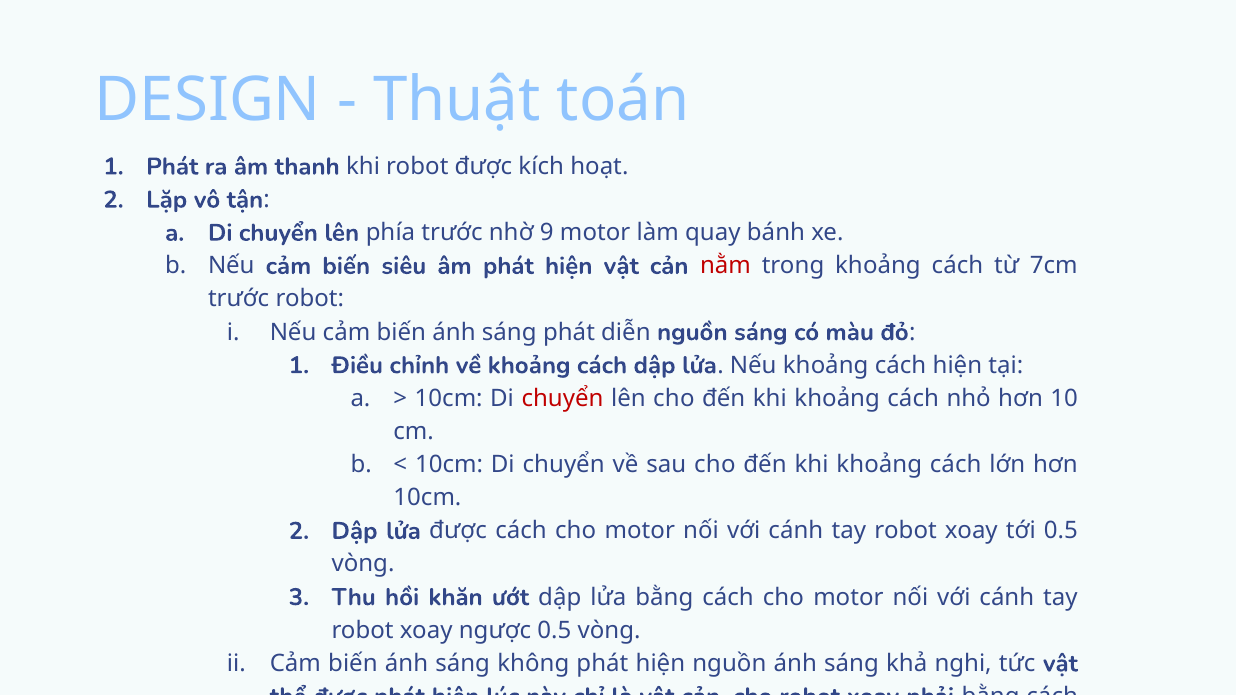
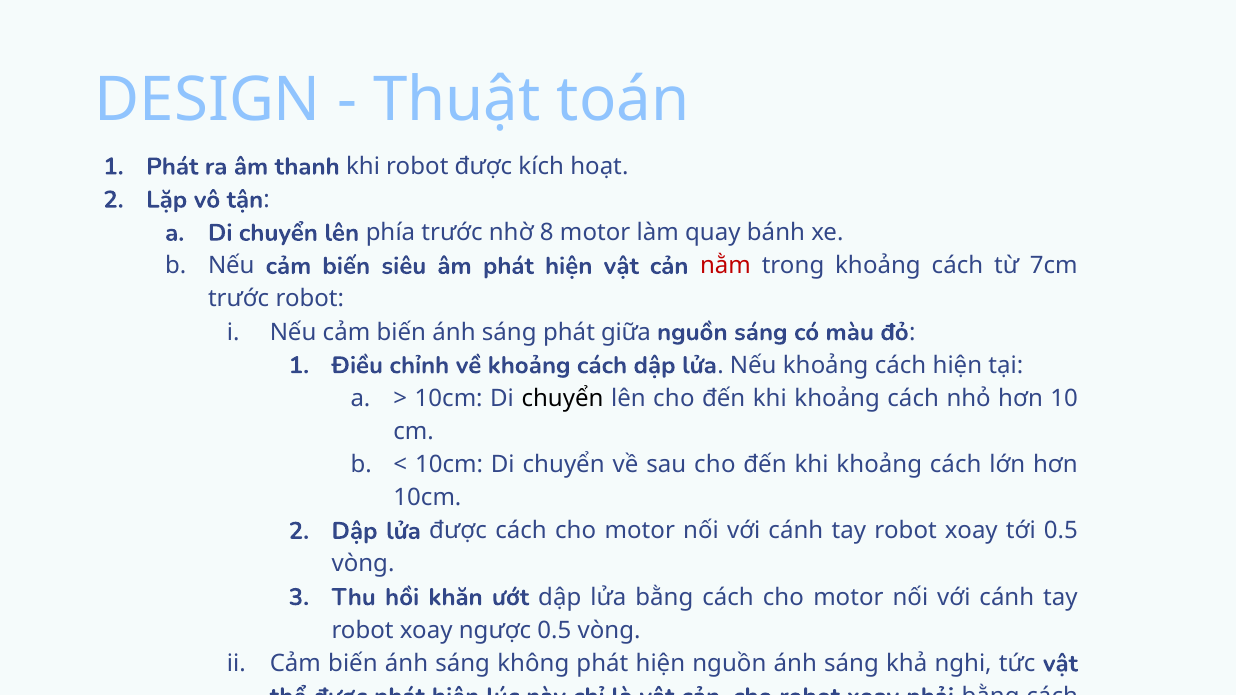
9: 9 -> 8 (547, 233)
diễn: diễn -> giữa (626, 332)
chuyển colour: red -> black (562, 399)
